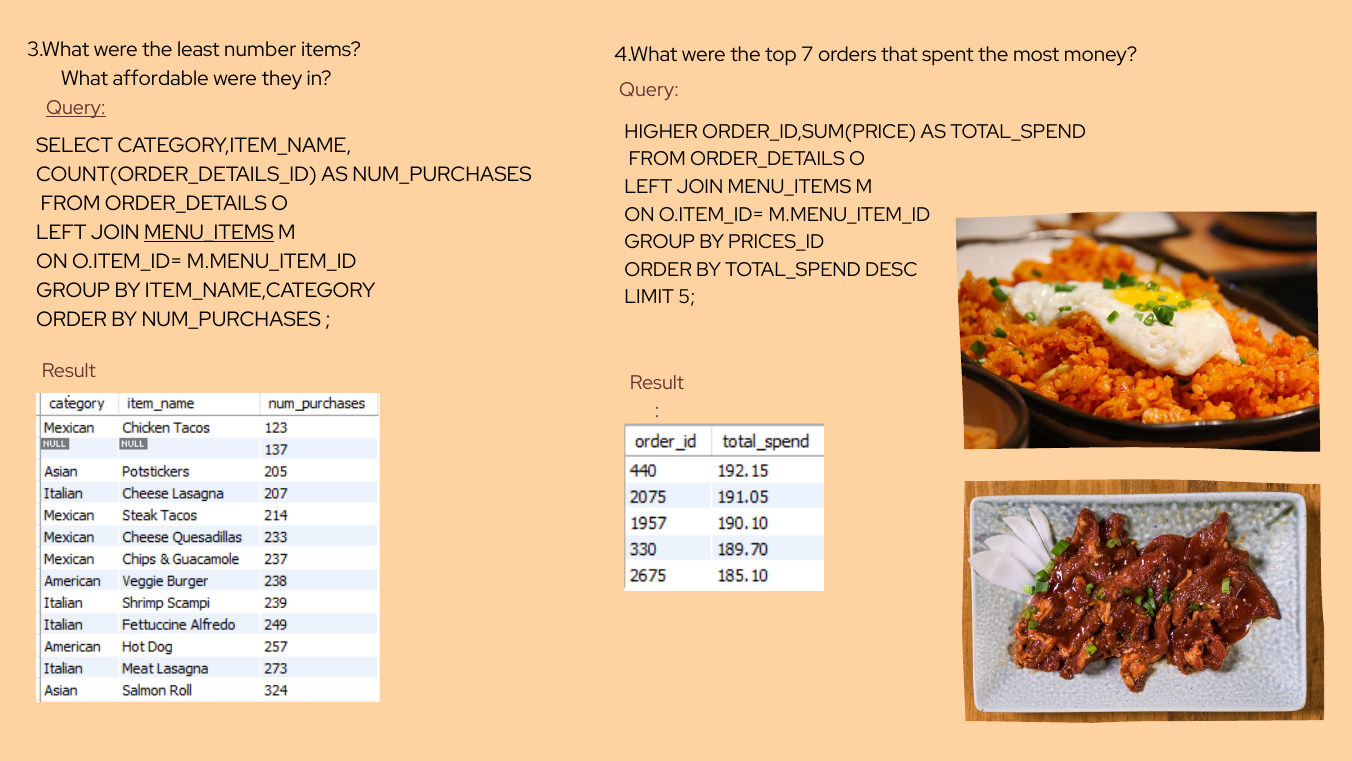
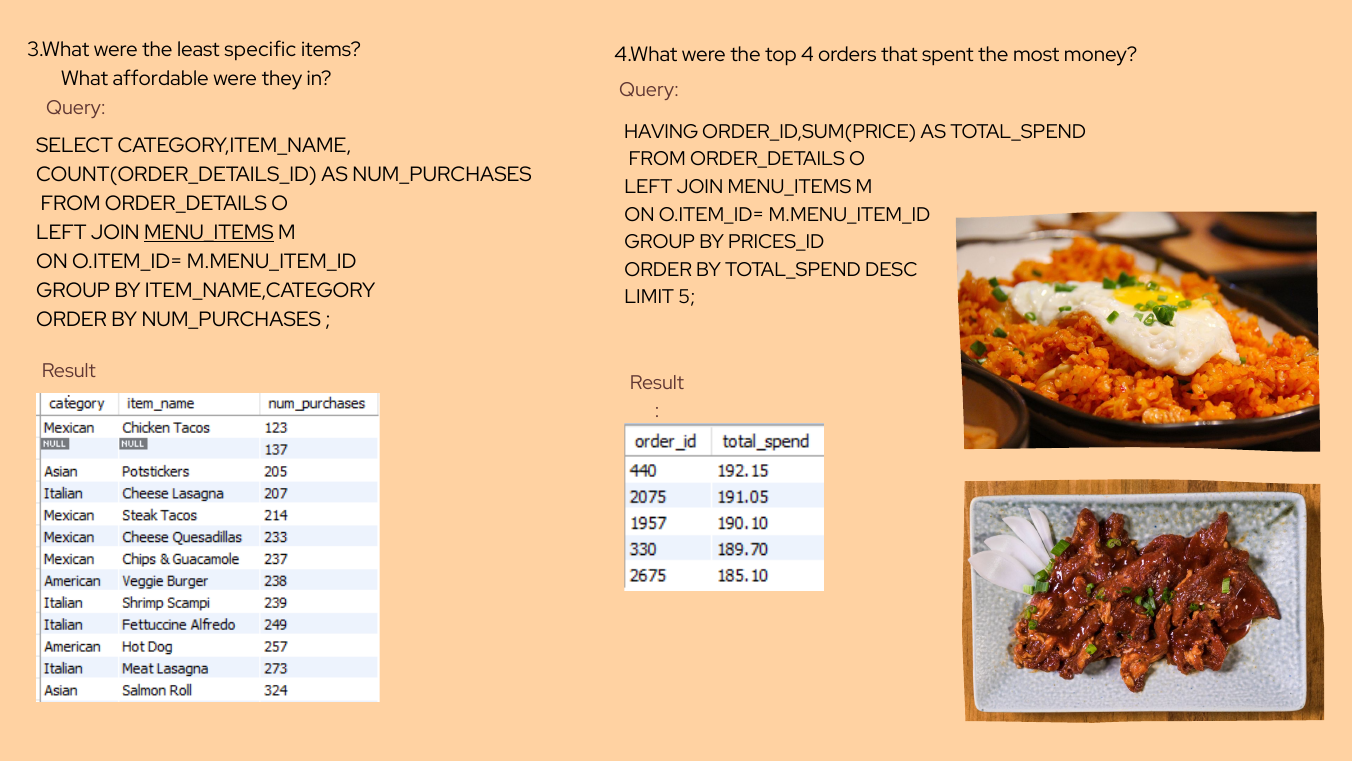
number: number -> specific (260, 50)
7: 7 -> 4 (808, 55)
Query underline: present -> none (76, 108)
HIGHER: HIGHER -> HAVING (661, 132)
